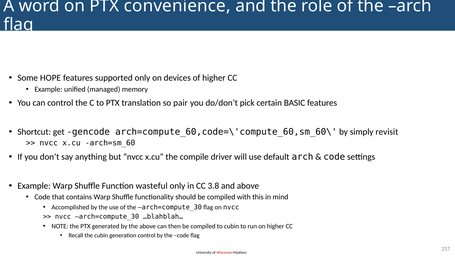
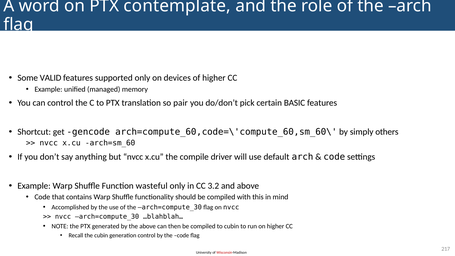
convenience: convenience -> contemplate (177, 6)
HOPE: HOPE -> VALID (51, 78)
revisit: revisit -> others (387, 132)
3.8: 3.8 -> 3.2 (213, 186)
